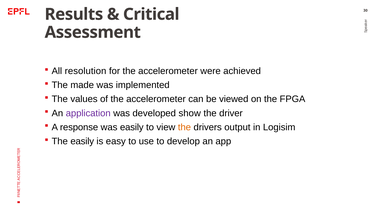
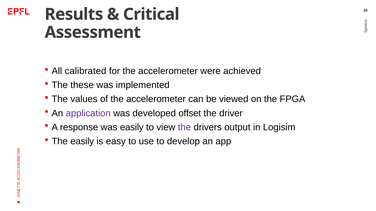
resolution: resolution -> calibrated (86, 71)
made: made -> these (82, 85)
show: show -> offset (190, 113)
the colour: orange -> purple (184, 128)
